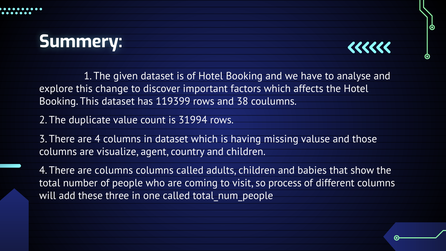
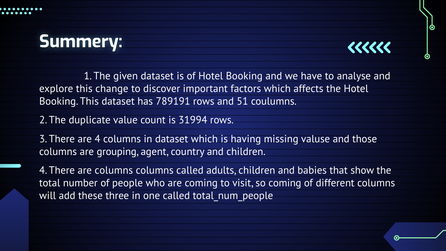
119399: 119399 -> 789191 (173, 101)
38: 38 -> 51 (242, 101)
visualize: visualize -> grouping (118, 152)
so process: process -> coming (285, 183)
